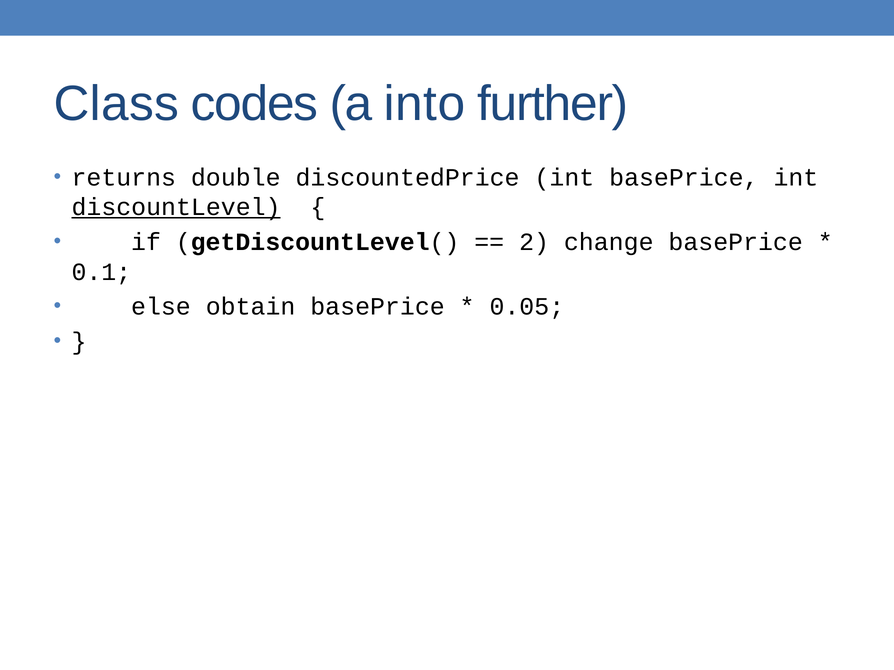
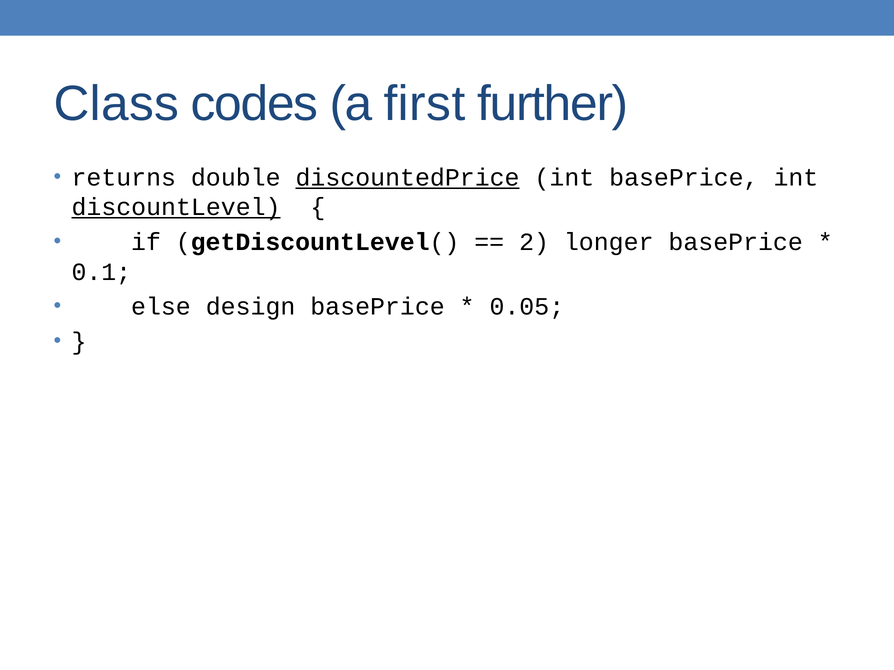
into: into -> first (425, 104)
discountedPrice underline: none -> present (408, 178)
change: change -> longer (609, 242)
obtain: obtain -> design (251, 307)
